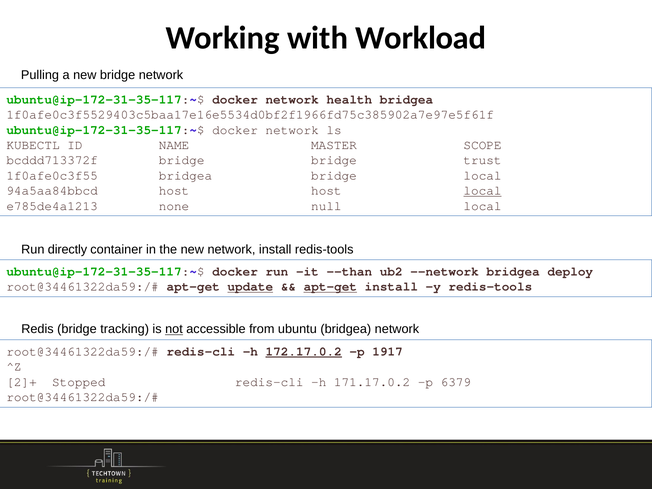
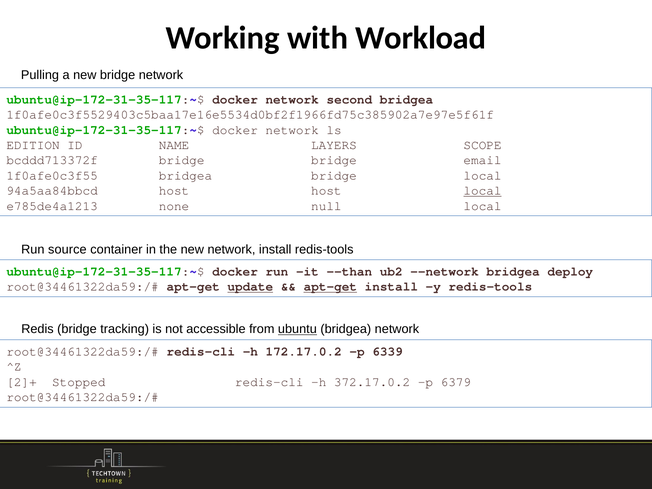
health: health -> second (349, 99)
KUBECTL: KUBECTL -> EDITION (33, 145)
MASTER: MASTER -> LAYERS (334, 145)
trust: trust -> email (483, 160)
directly: directly -> source (67, 250)
not underline: present -> none (174, 329)
ubuntu underline: none -> present (297, 329)
172.17.0.2 underline: present -> none (304, 351)
1917: 1917 -> 6339 (388, 351)
171.17.0.2: 171.17.0.2 -> 372.17.0.2 (372, 382)
